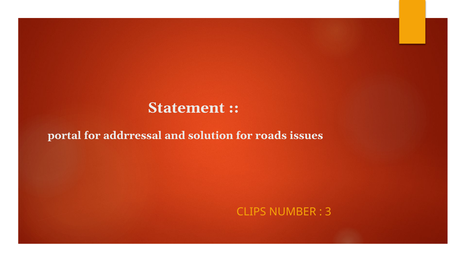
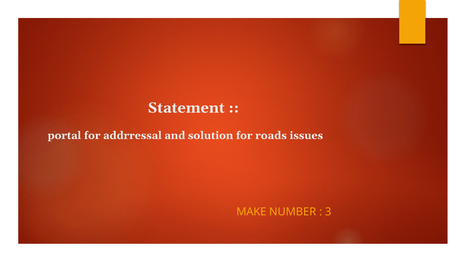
CLIPS: CLIPS -> MAKE (251, 212)
